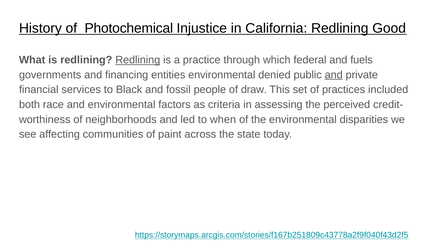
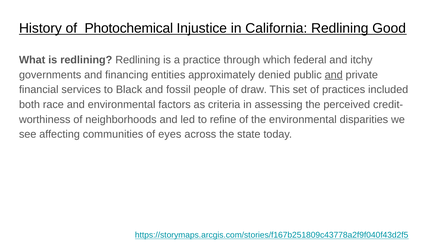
Redlining underline: present -> none (138, 60)
fuels: fuels -> itchy (361, 60)
entities environmental: environmental -> approximately (222, 75)
when: when -> refine (223, 119)
paint: paint -> eyes (170, 134)
